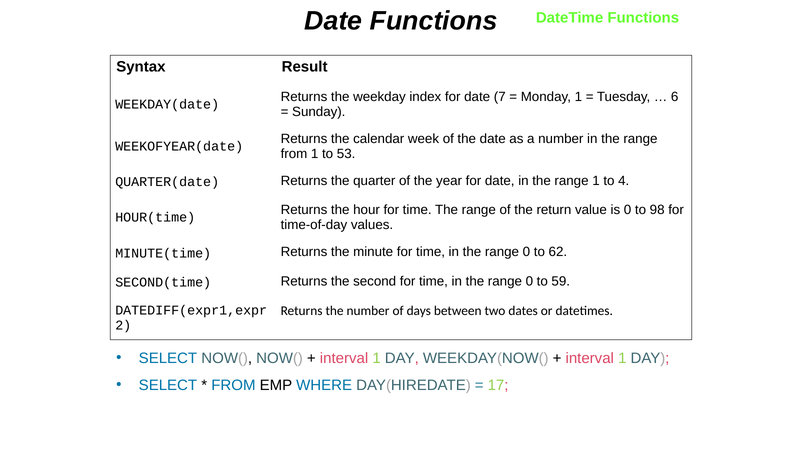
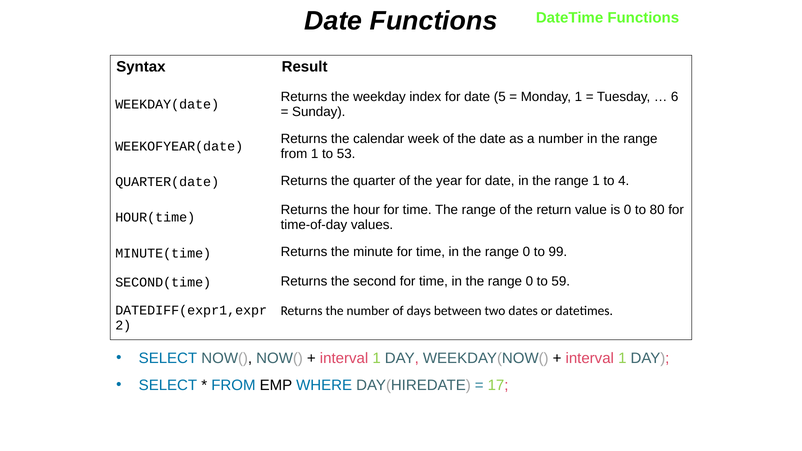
7: 7 -> 5 (500, 97)
98: 98 -> 80 (657, 210)
62: 62 -> 99 (558, 252)
